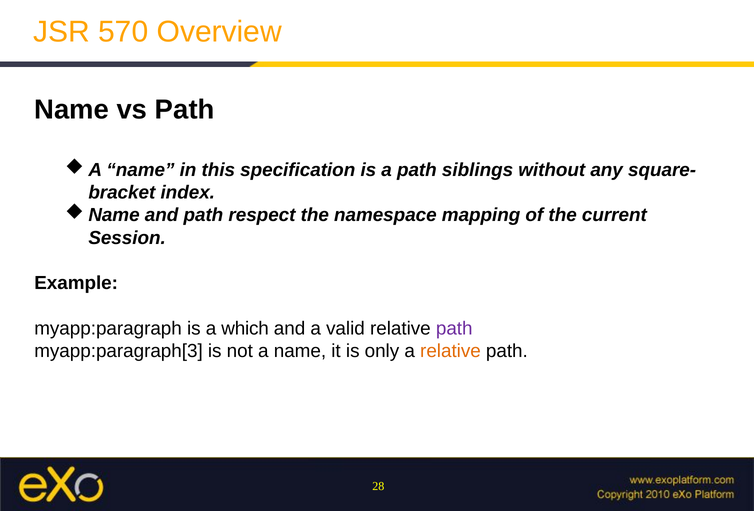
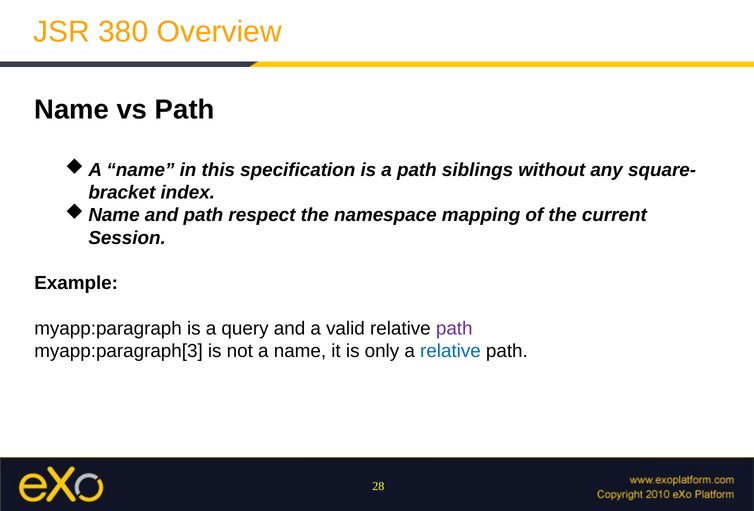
570: 570 -> 380 (123, 32)
which: which -> query (245, 328)
relative colour: orange -> blue (450, 351)
